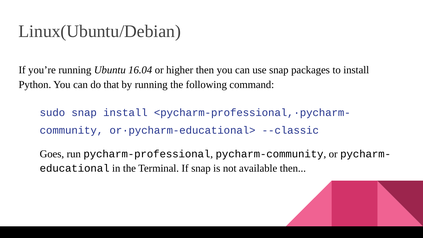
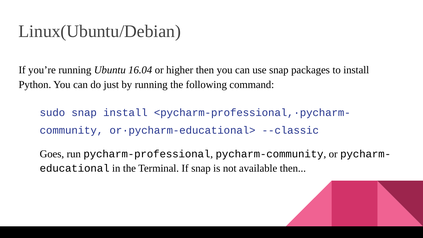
that: that -> just (111, 85)
